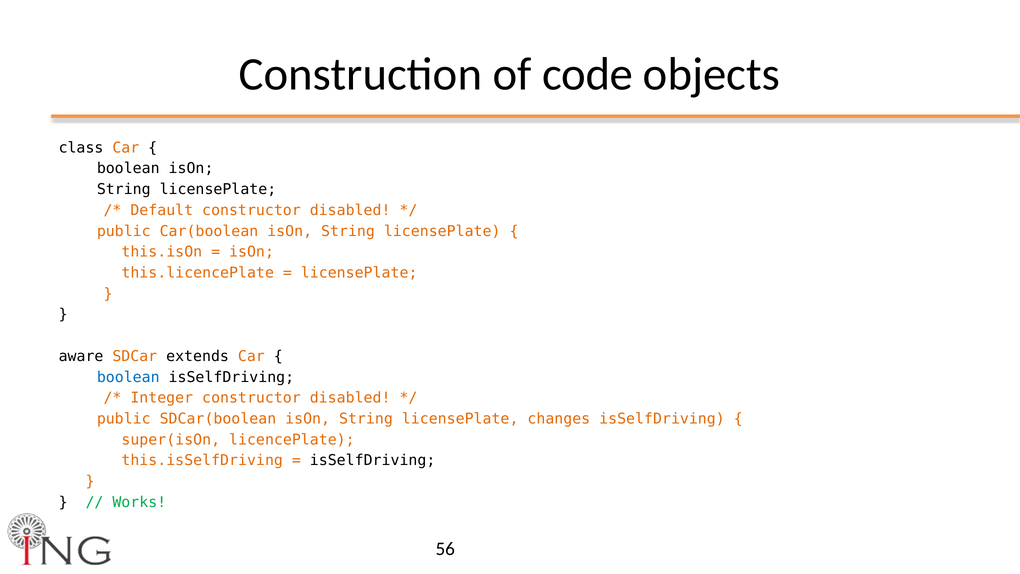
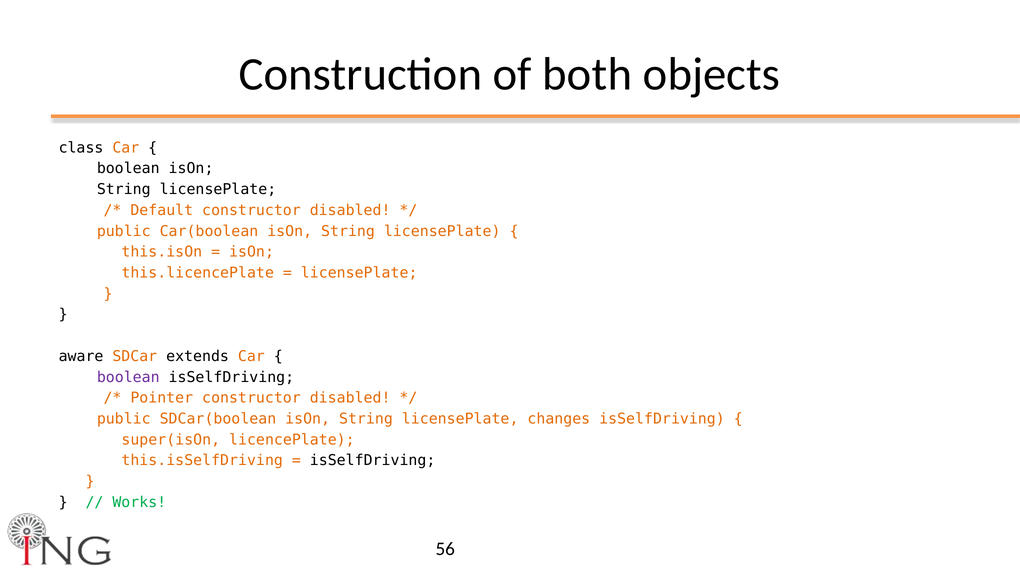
code: code -> both (587, 74)
boolean colour: blue -> purple (128, 377)
Integer: Integer -> Pointer (162, 398)
